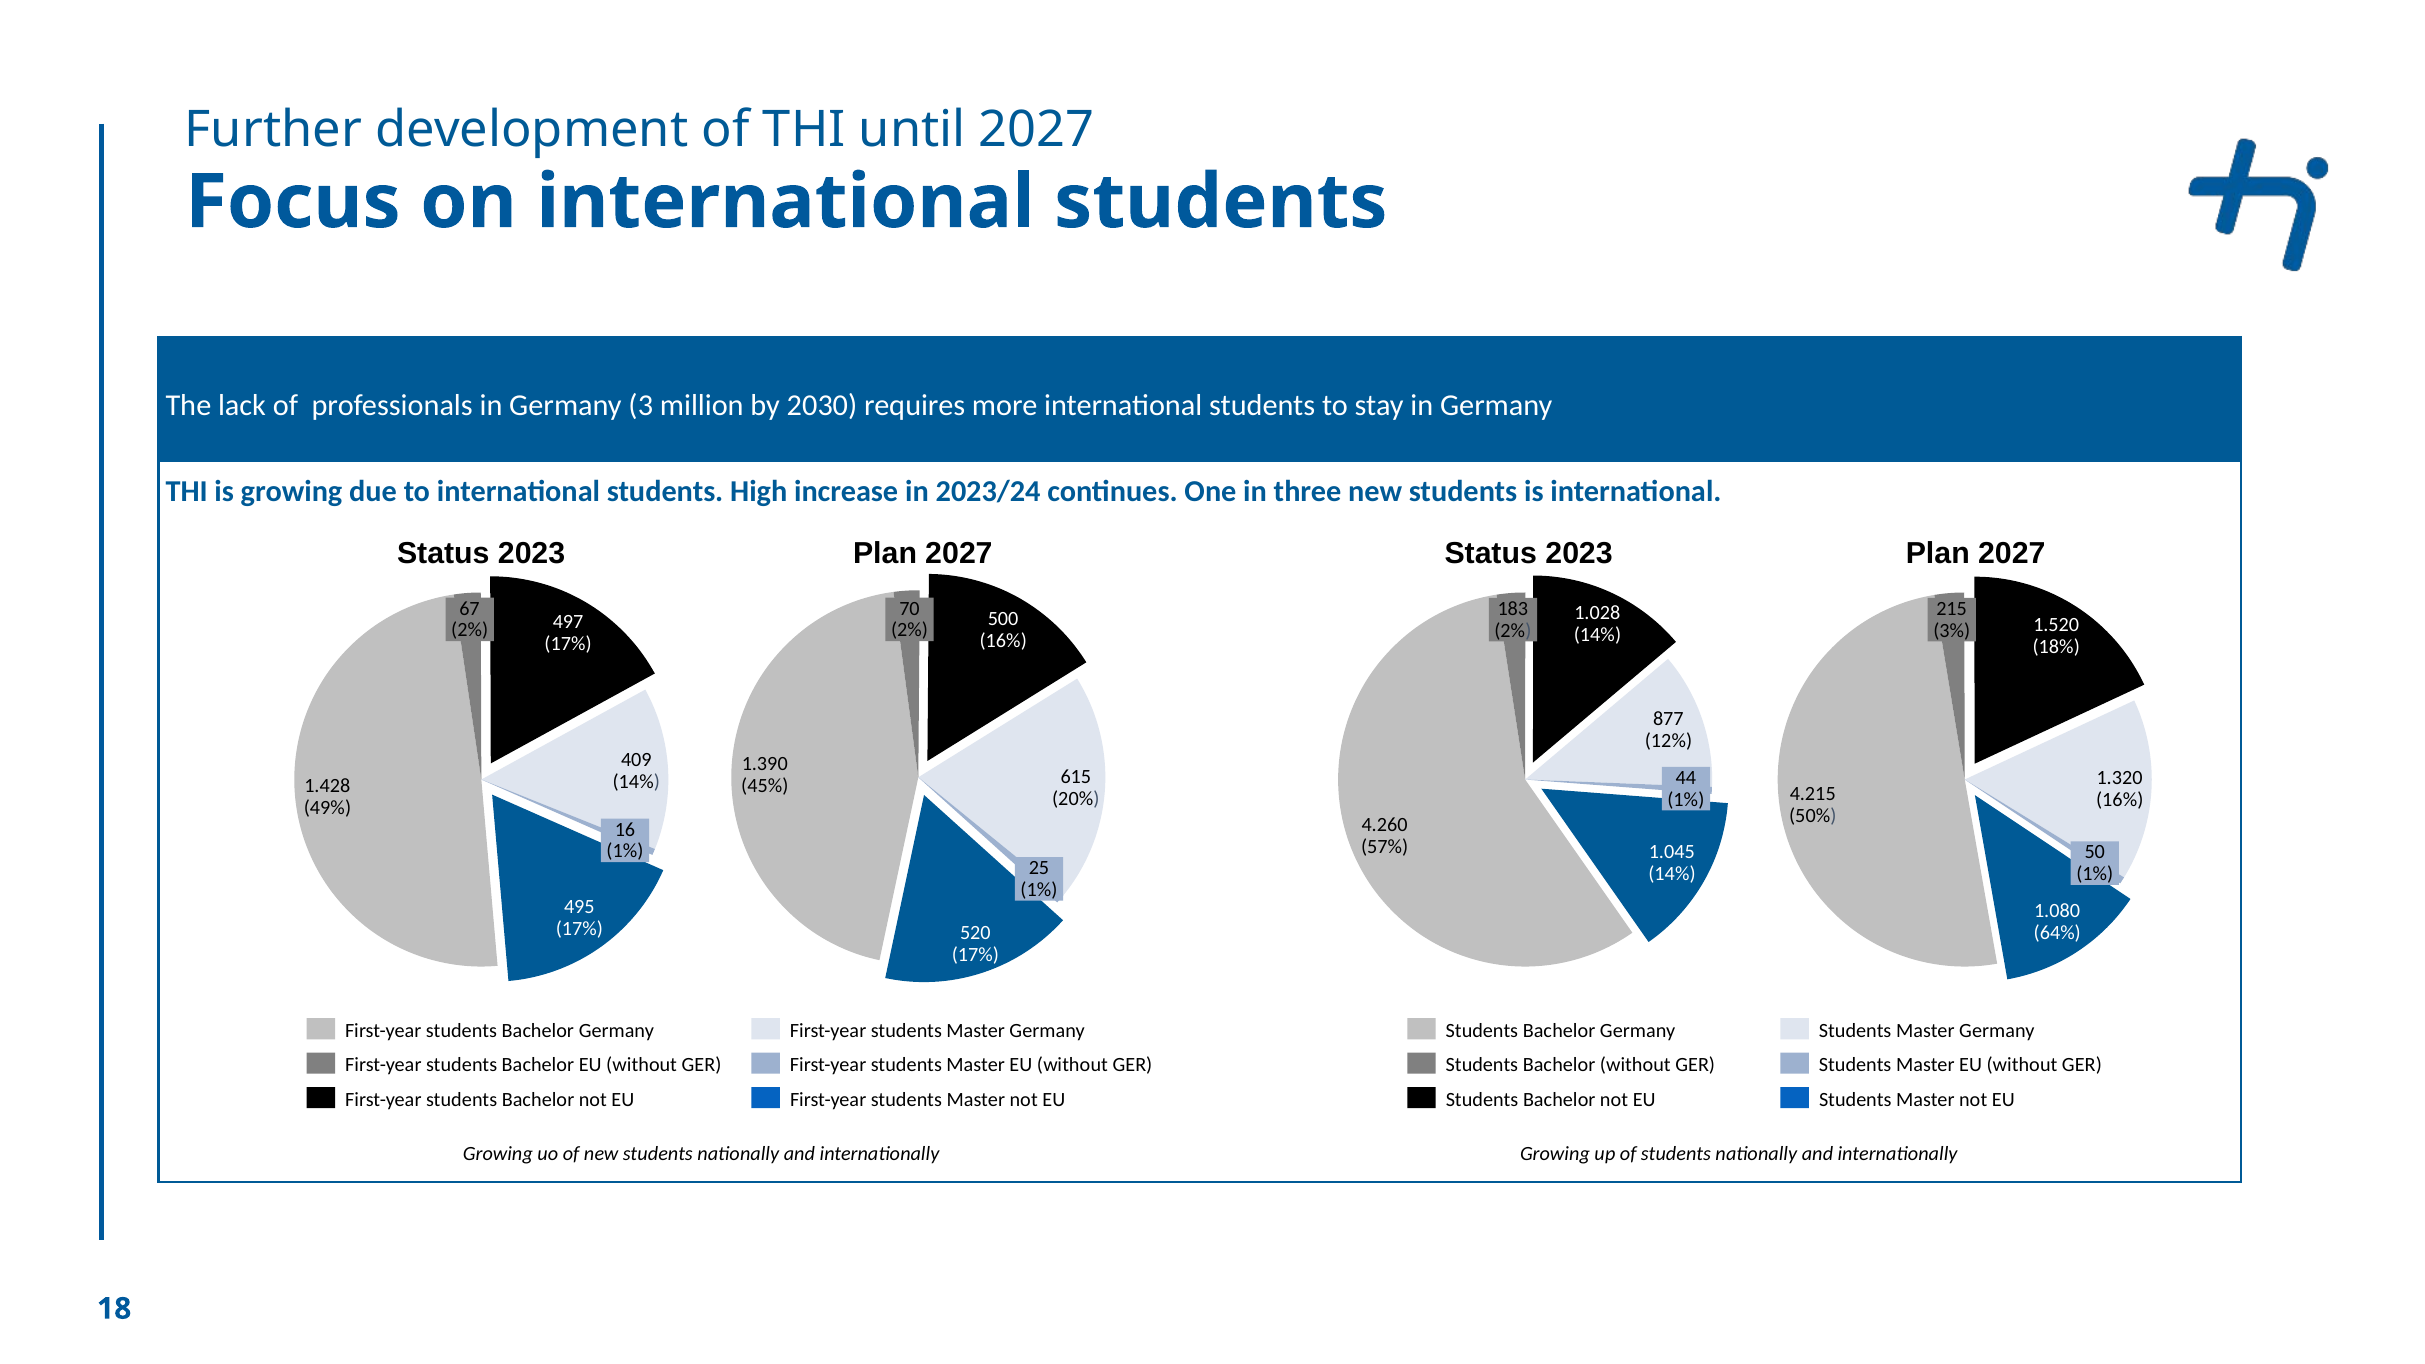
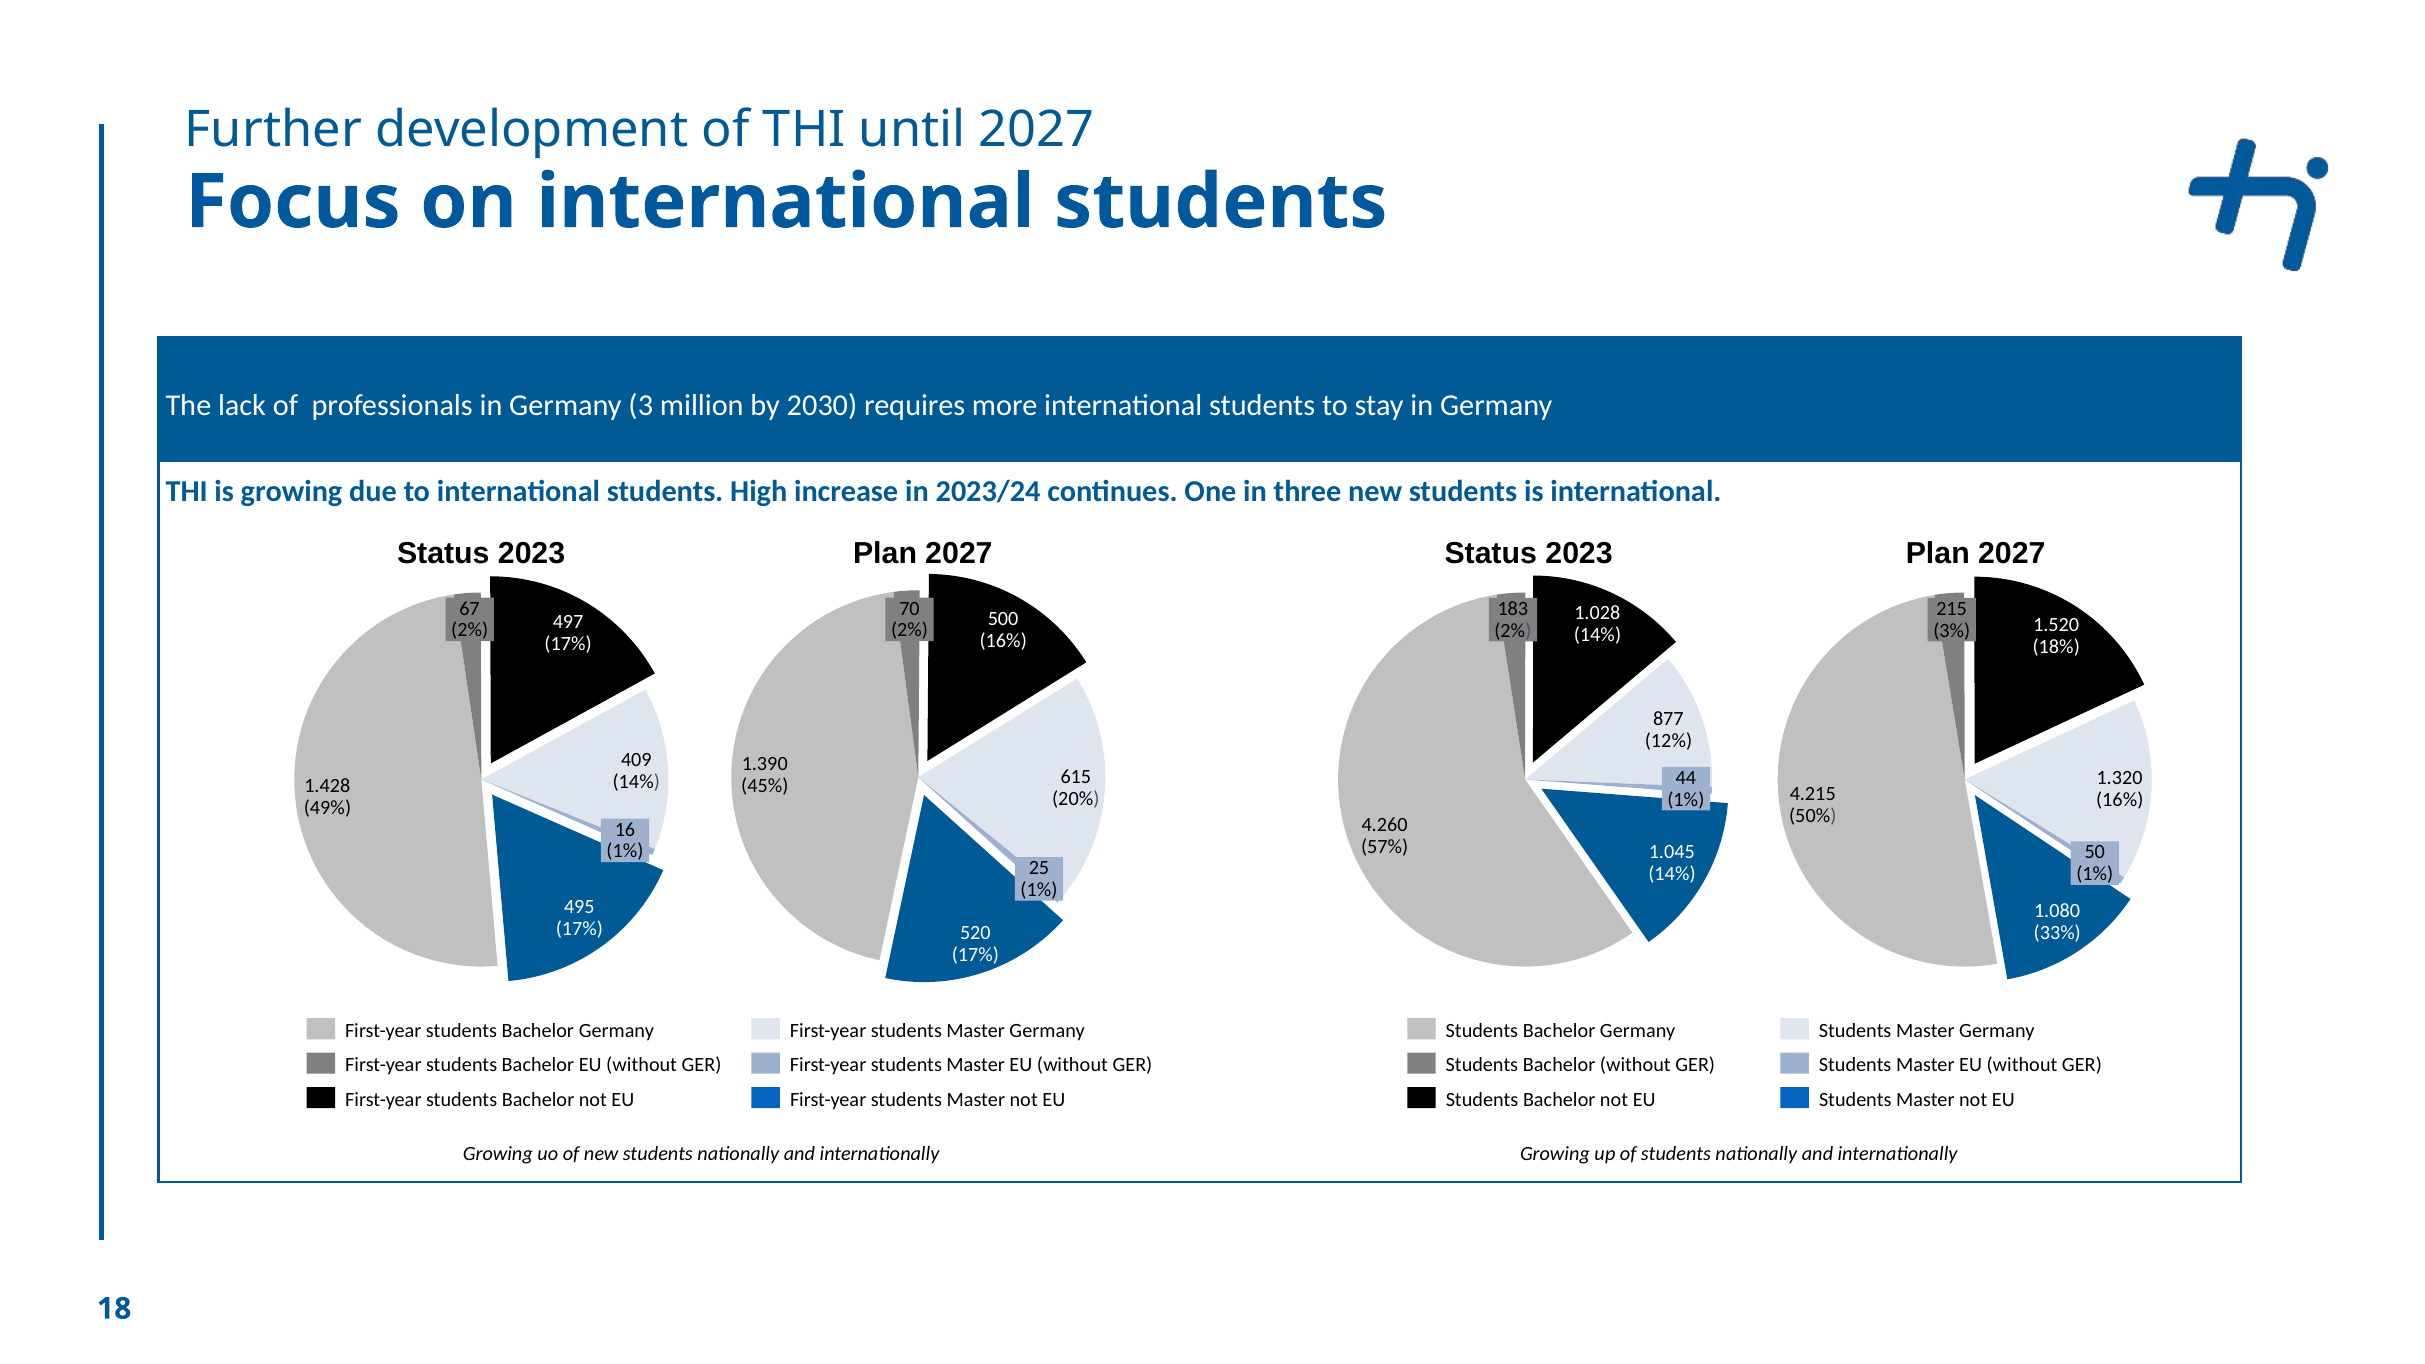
64%: 64% -> 33% (2057, 933)
